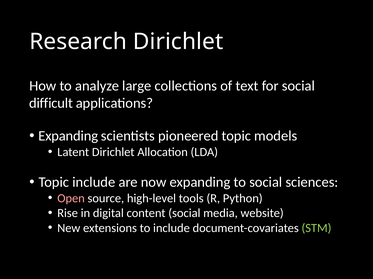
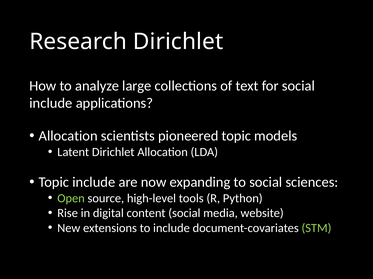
difficult: difficult -> include (51, 103)
Expanding: Expanding -> Allocation (68, 136)
Open colour: pink -> light green (71, 199)
